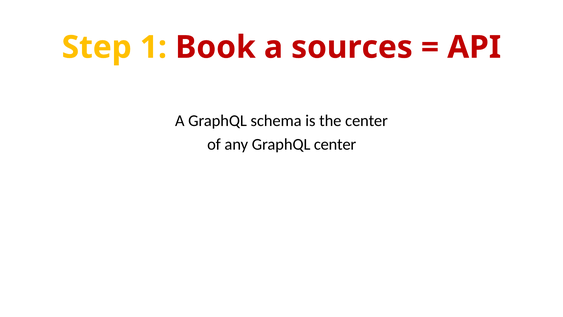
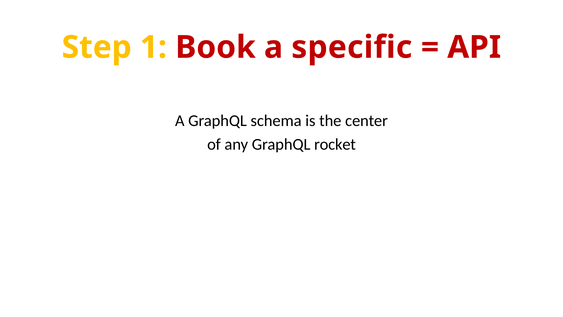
sources: sources -> specific (352, 47)
GraphQL center: center -> rocket (335, 144)
